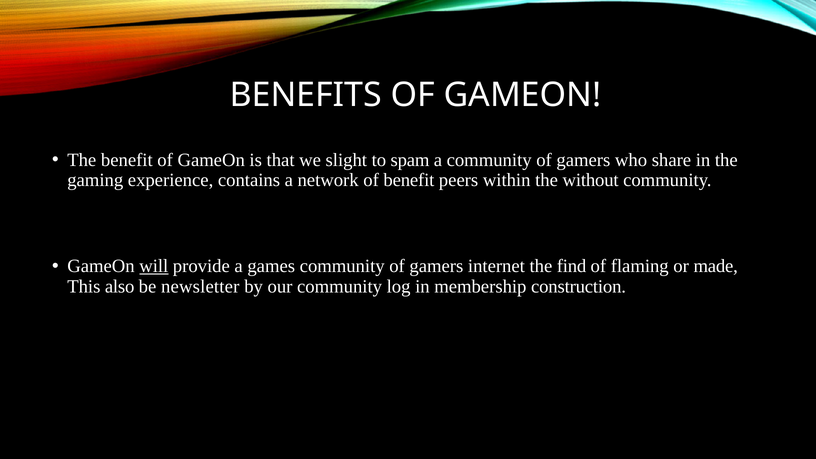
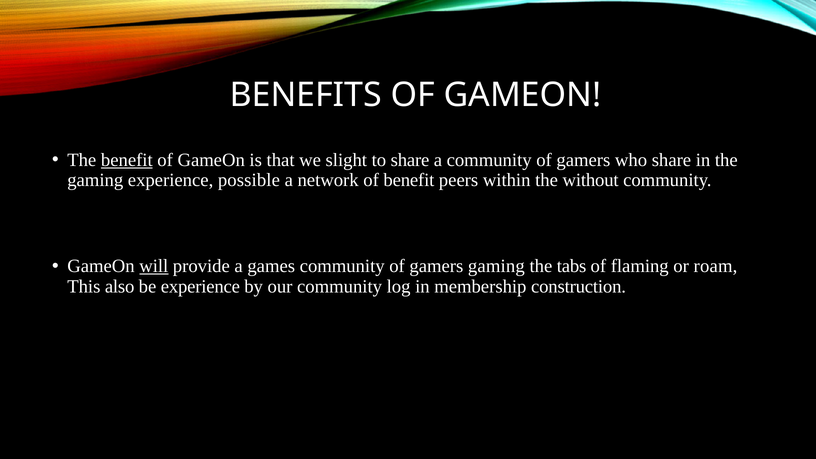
benefit underline: none -> present (127, 160)
to spam: spam -> share (410, 160)
contains: contains -> possible (249, 180)
gamers internet: internet -> gaming (496, 266)
find: find -> tabs (572, 266)
made: made -> roam (715, 266)
be newsletter: newsletter -> experience (200, 286)
